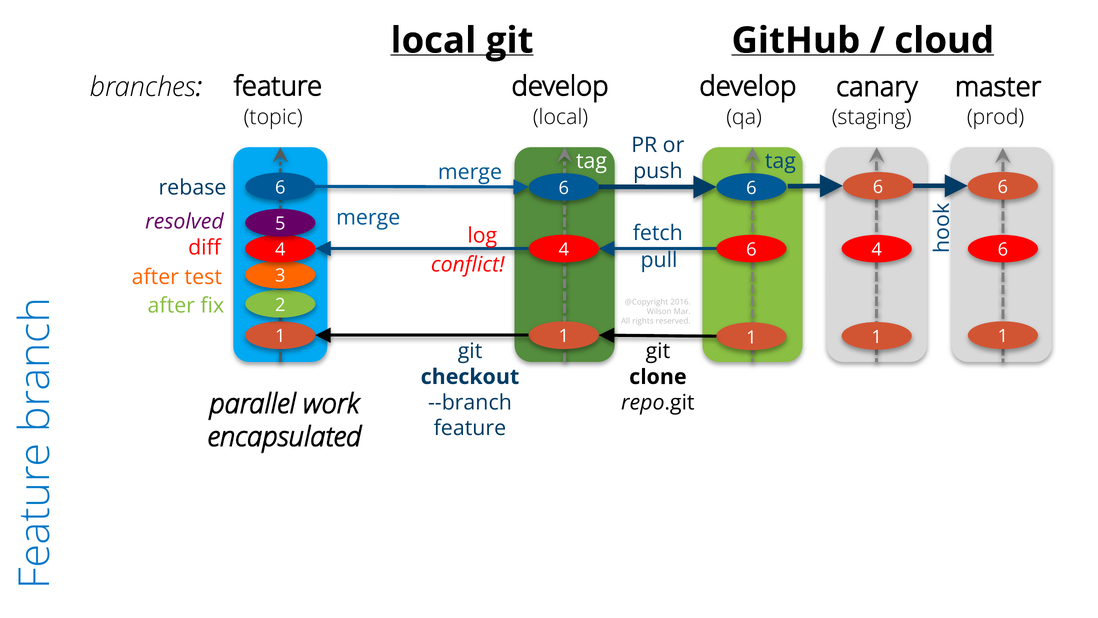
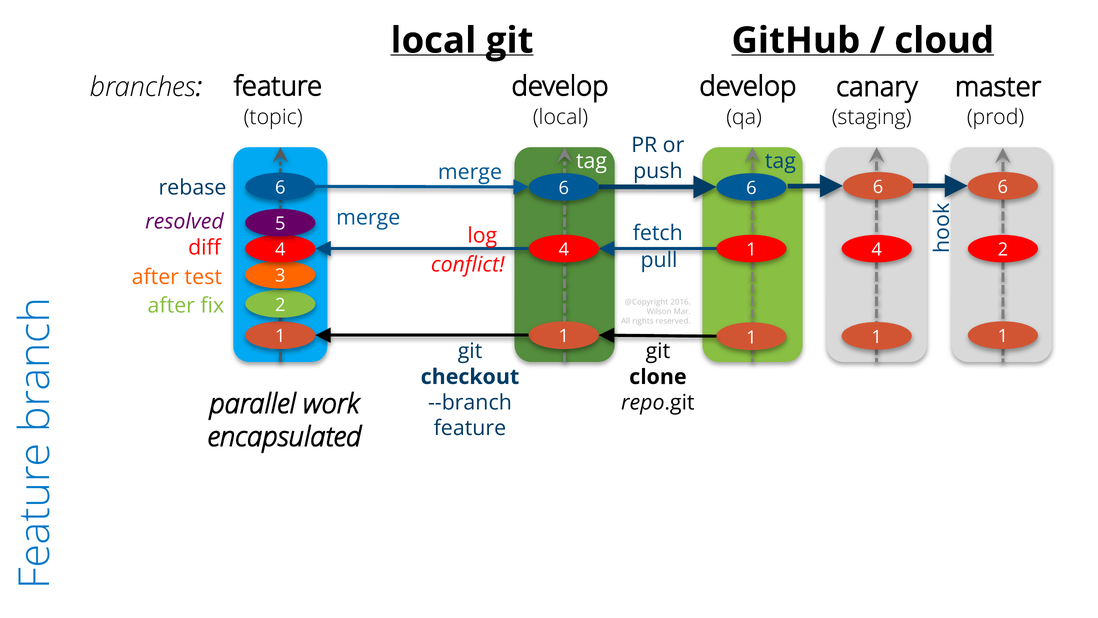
6: 6 -> 1 (751, 250)
6: 6 -> 2 (1003, 250)
